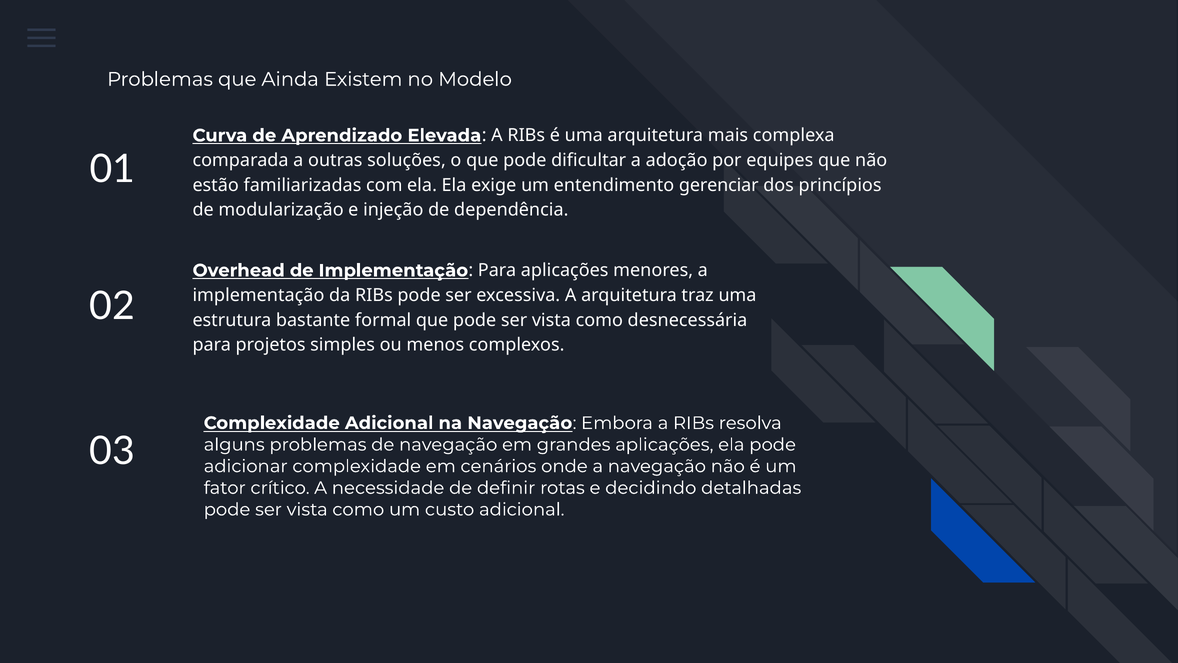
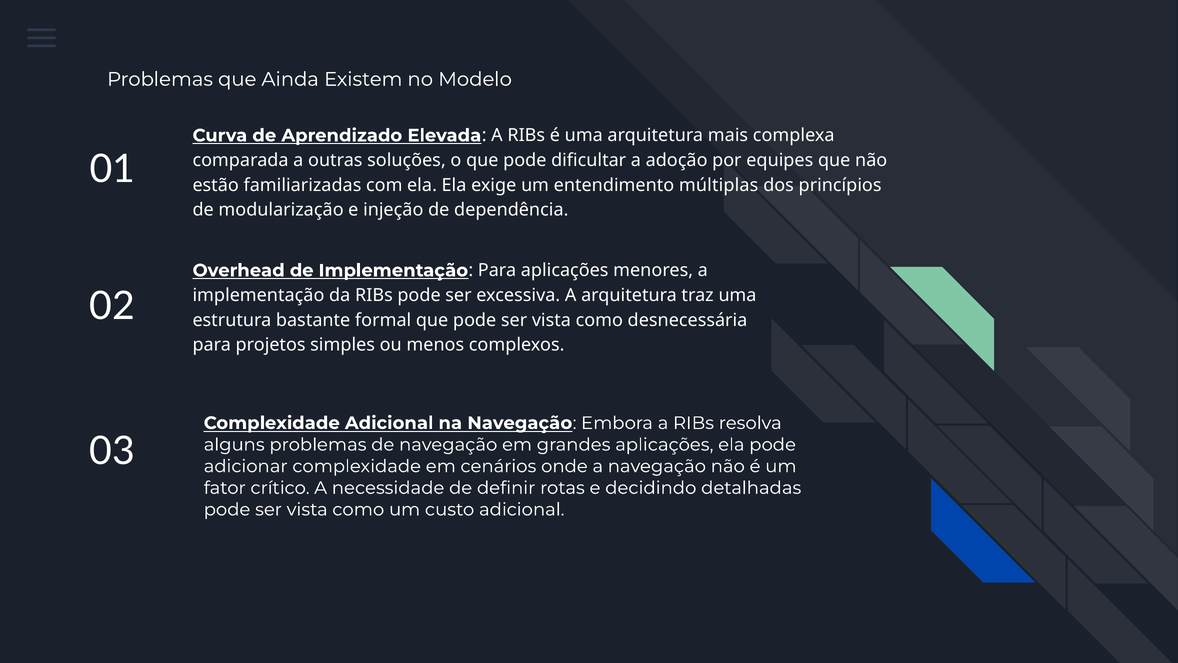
gerenciar: gerenciar -> múltiplas (719, 185)
